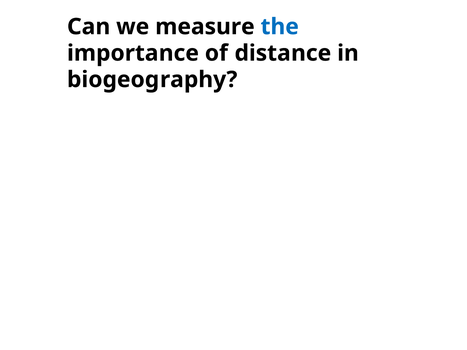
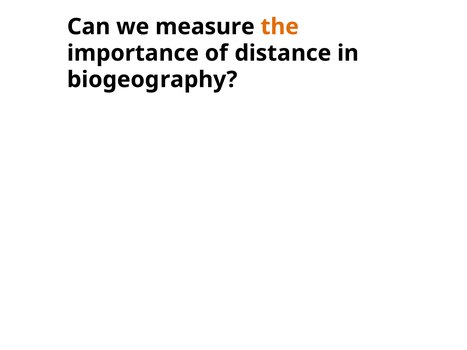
the colour: blue -> orange (280, 27)
